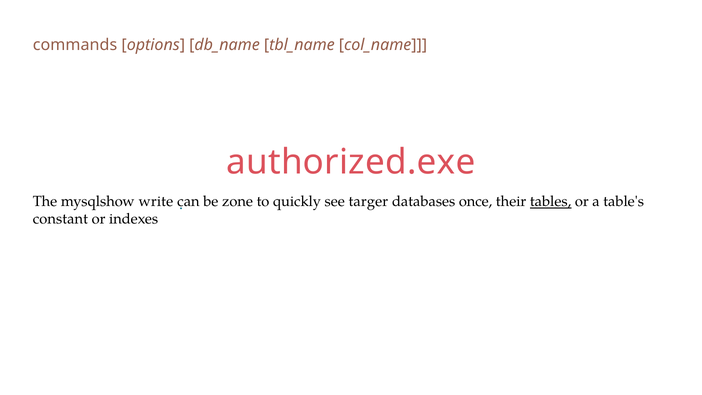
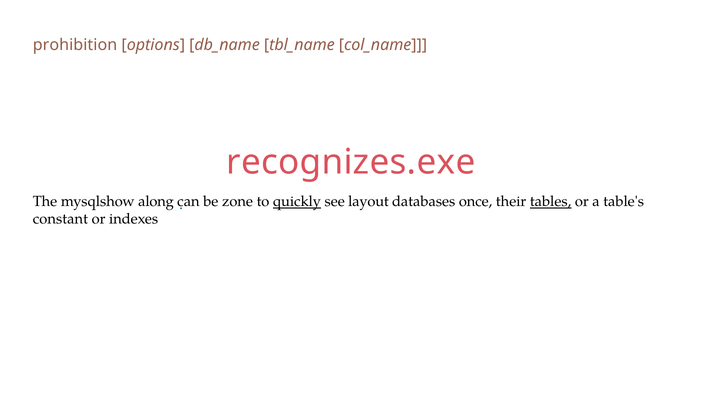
commands: commands -> prohibition (75, 45)
authorized.exe: authorized.exe -> recognizes.exe (351, 162)
write: write -> along (156, 202)
quickly underline: none -> present (297, 202)
targer: targer -> layout (368, 202)
